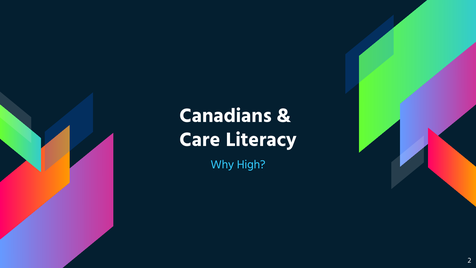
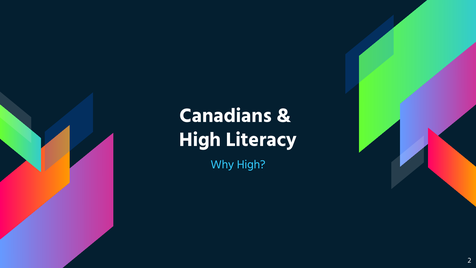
Care: Care -> High (200, 139)
